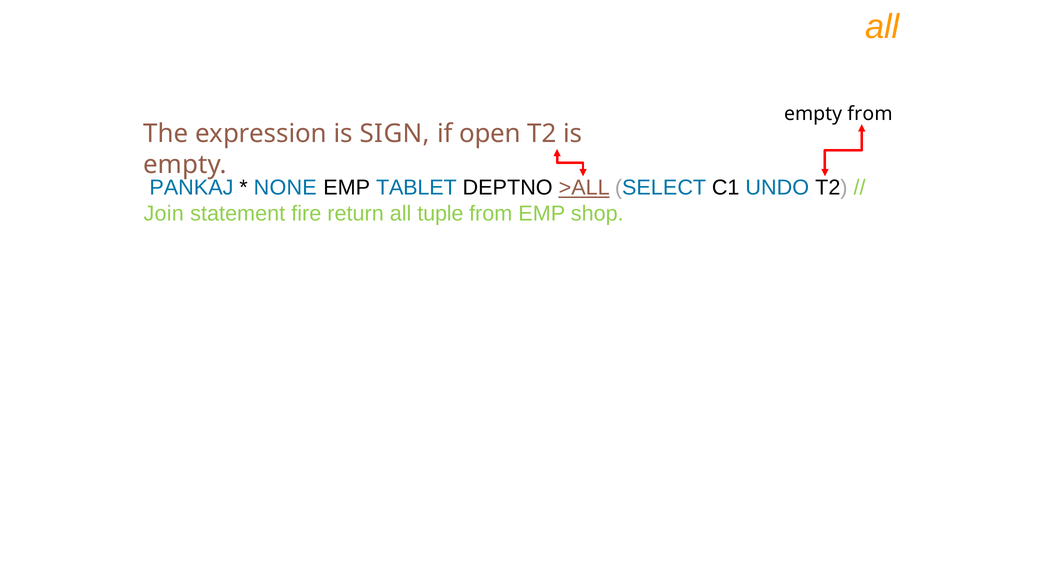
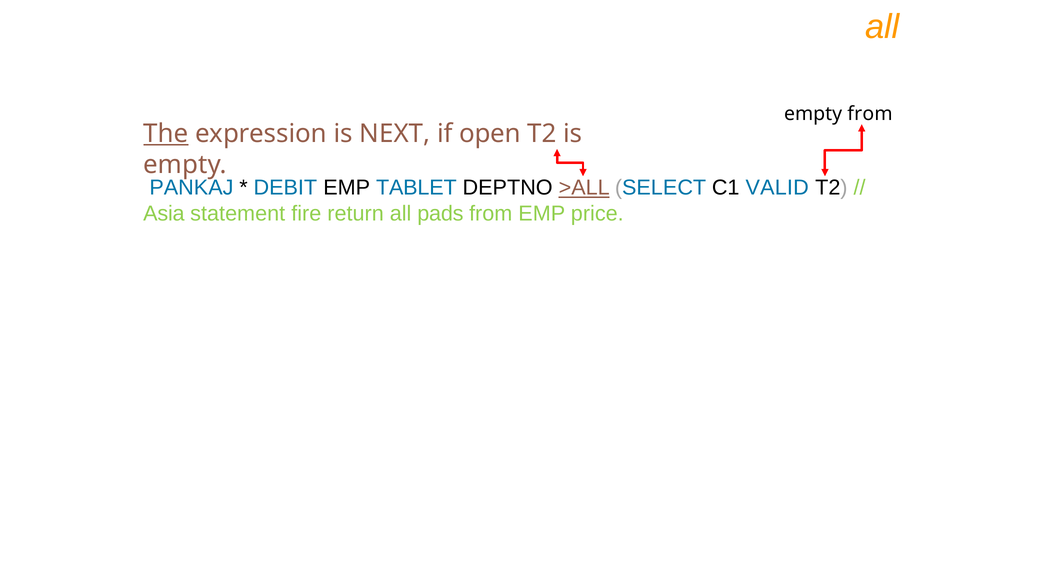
The underline: none -> present (166, 134)
SIGN: SIGN -> NEXT (395, 134)
NONE: NONE -> DEBIT (285, 188)
UNDO: UNDO -> VALID (777, 188)
Join: Join -> Asia (164, 214)
tuple: tuple -> pads (440, 214)
shop: shop -> price (597, 214)
